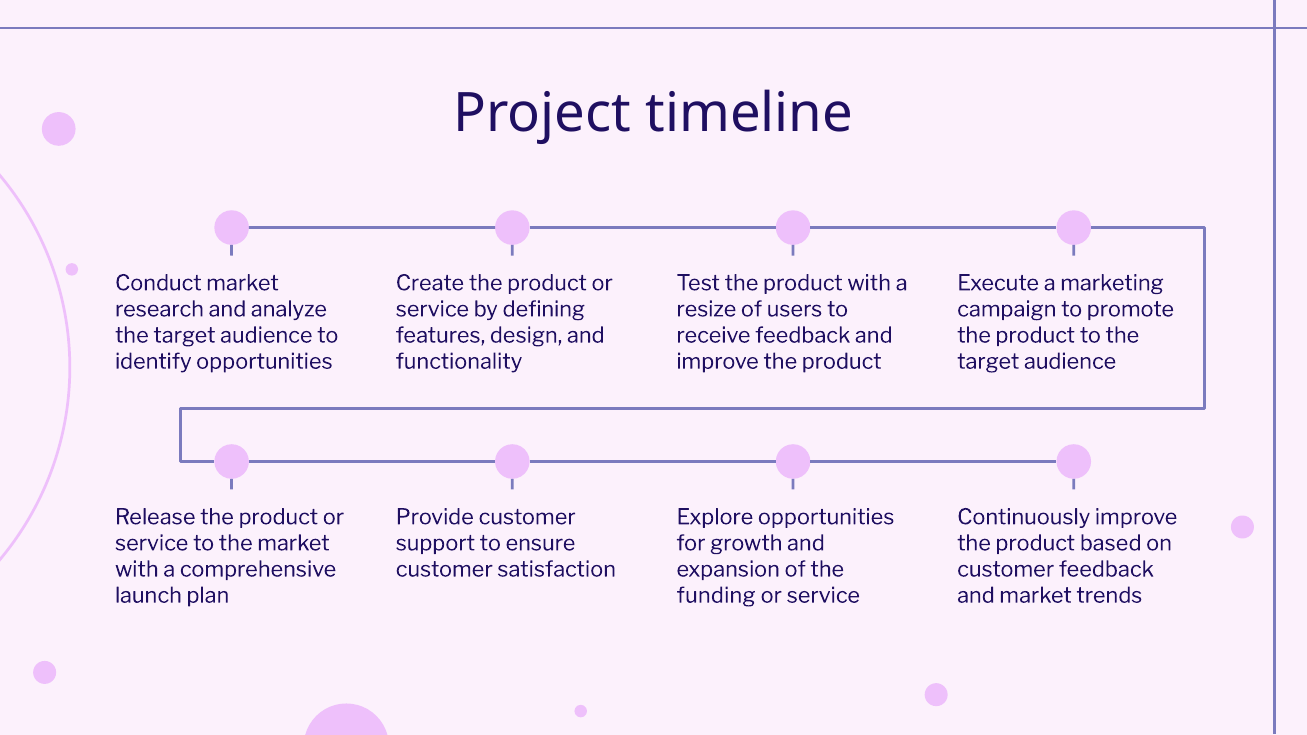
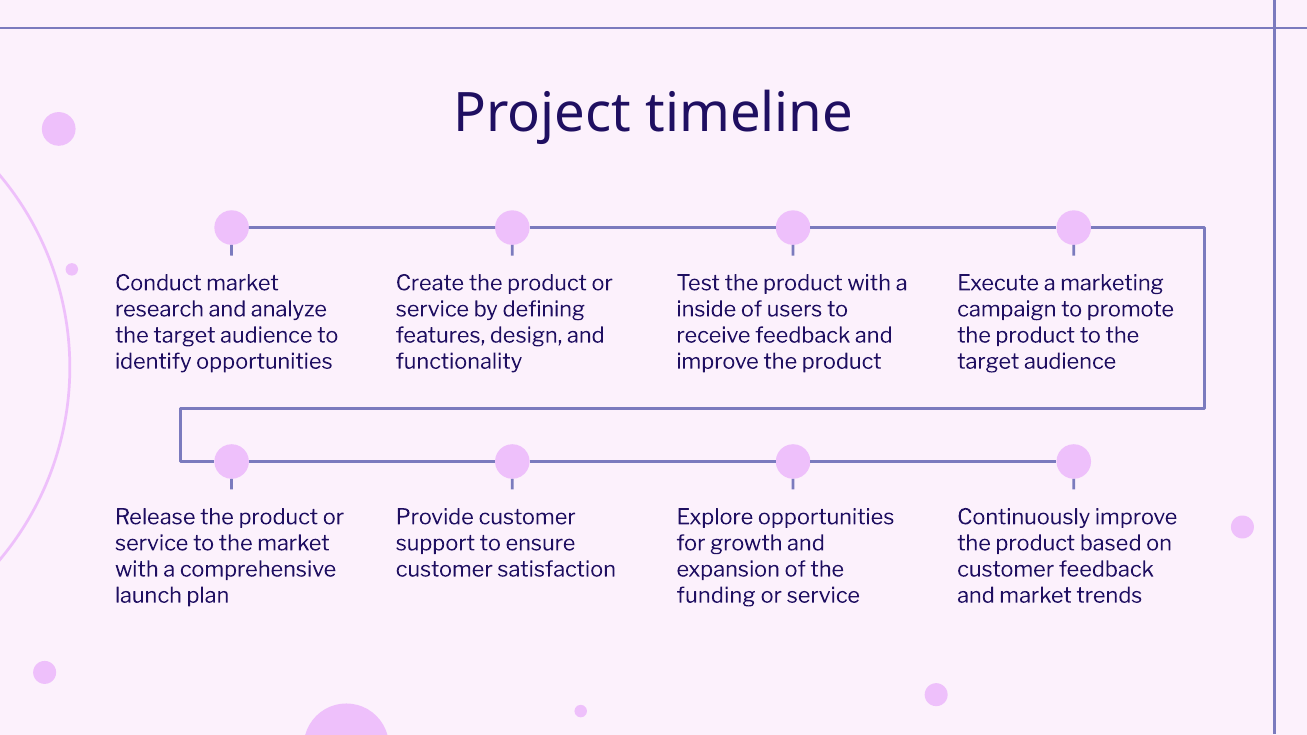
resize: resize -> inside (706, 309)
